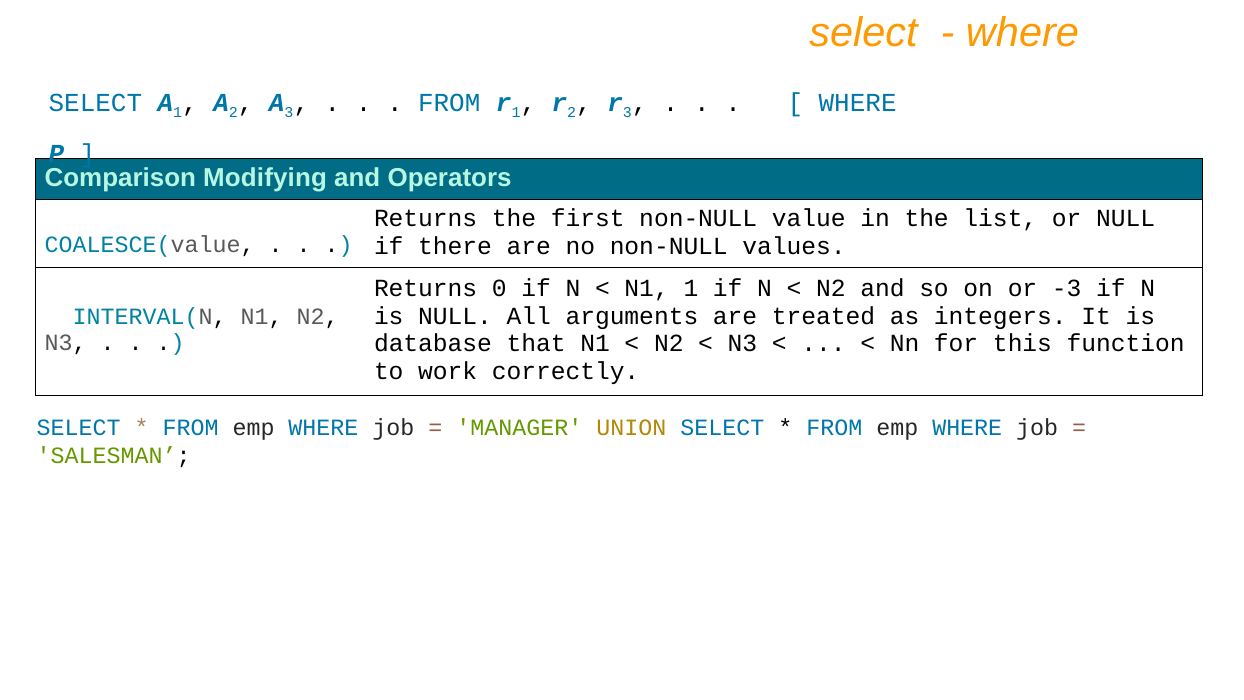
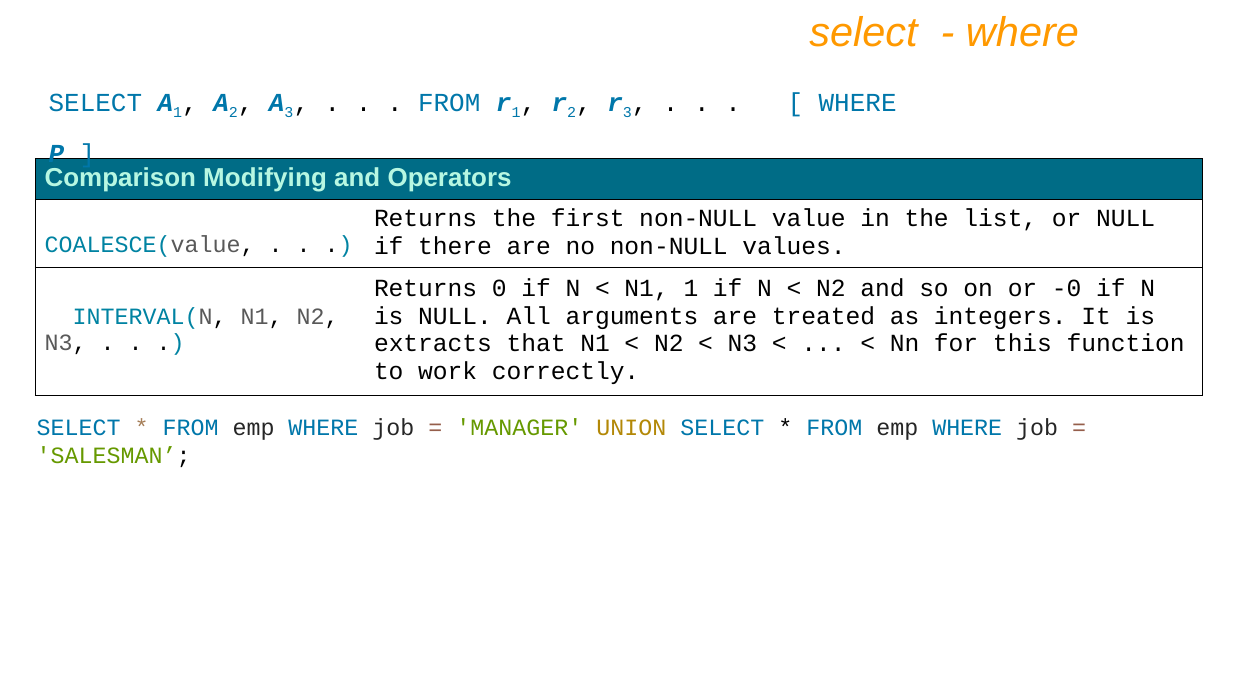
-3: -3 -> -0 (1067, 288)
database: database -> extracts (433, 344)
